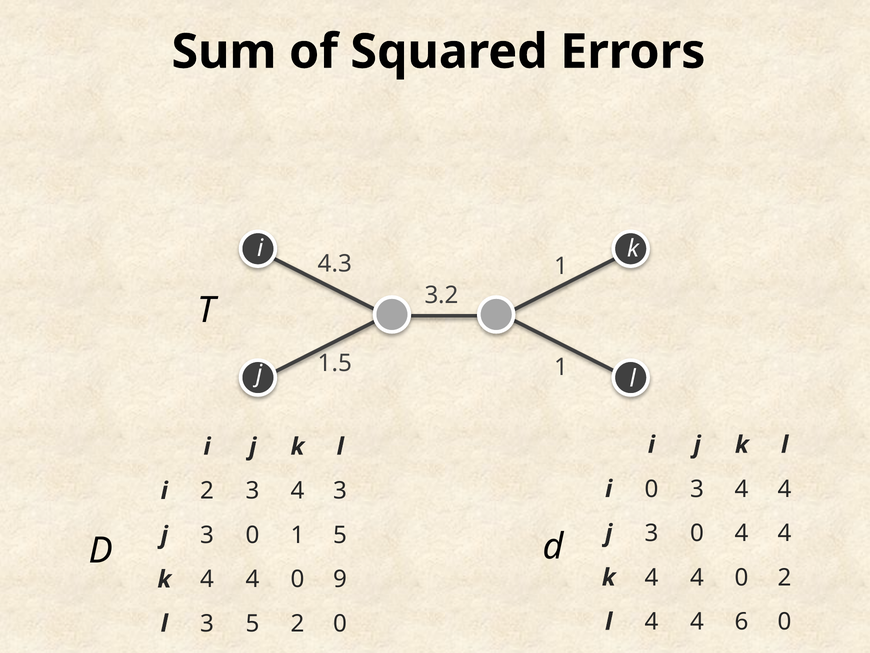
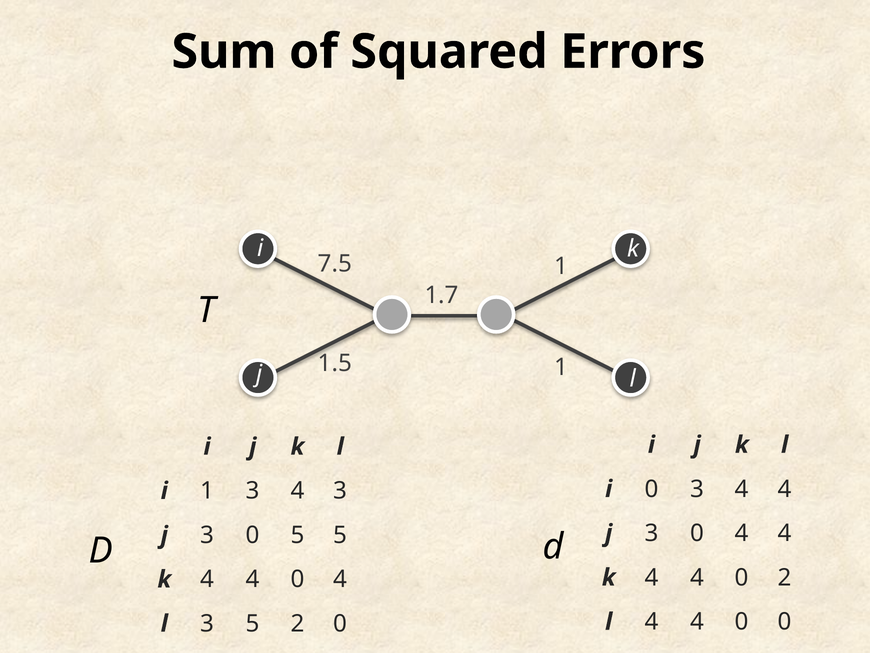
4.3: 4.3 -> 7.5 (335, 263)
3.2: 3.2 -> 1.7 (442, 295)
i 2: 2 -> 1 (207, 491)
0 1: 1 -> 5 (297, 535)
4 0 9: 9 -> 4 (340, 579)
l 4 4 6: 6 -> 0 (742, 621)
